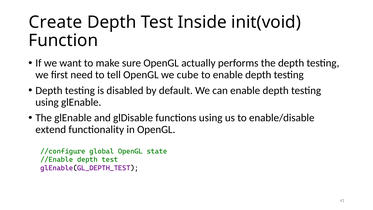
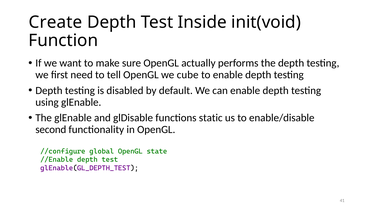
functions using: using -> static (211, 118)
extend: extend -> second (51, 129)
